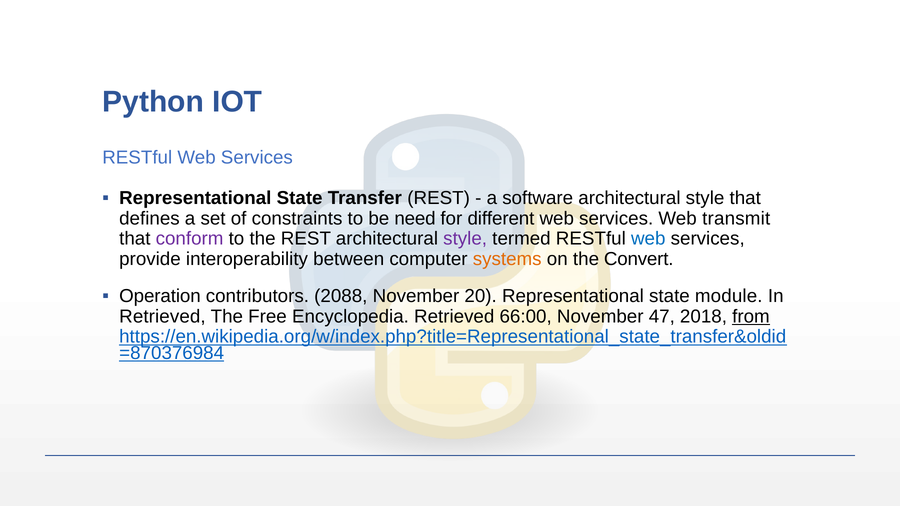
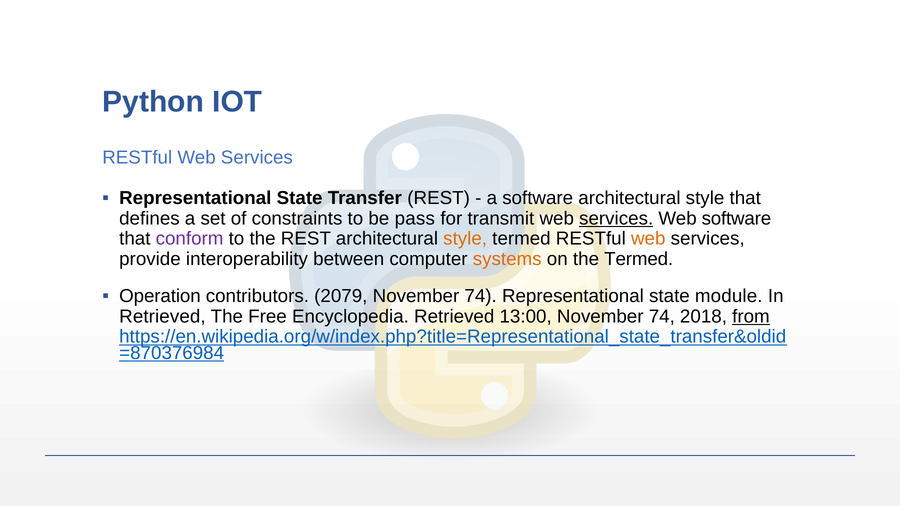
need: need -> pass (415, 219)
different: different -> transmit (501, 219)
services underline: none -> present (616, 219)
Web transmit: transmit -> software (736, 219)
style colour: purple -> orange (465, 239)
web colour: blue -> orange (648, 239)
the Convert: Convert -> Termed (639, 259)
2088: 2088 -> 2079 (341, 296)
20: 20 -> 74 (481, 296)
66:00: 66:00 -> 13:00 (526, 317)
47: 47 -> 74 (662, 317)
